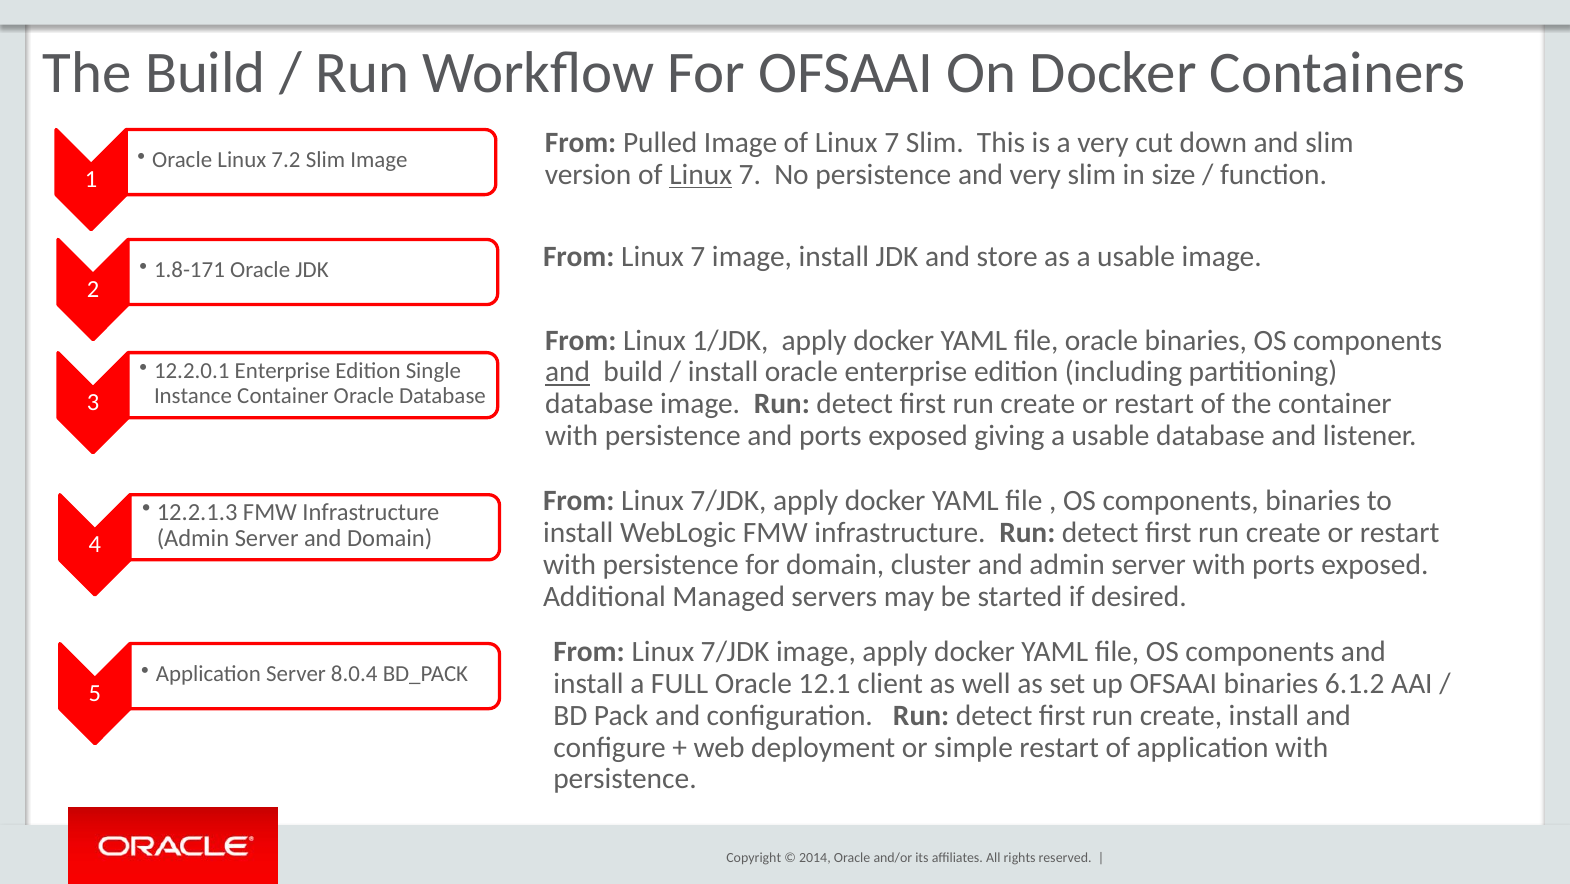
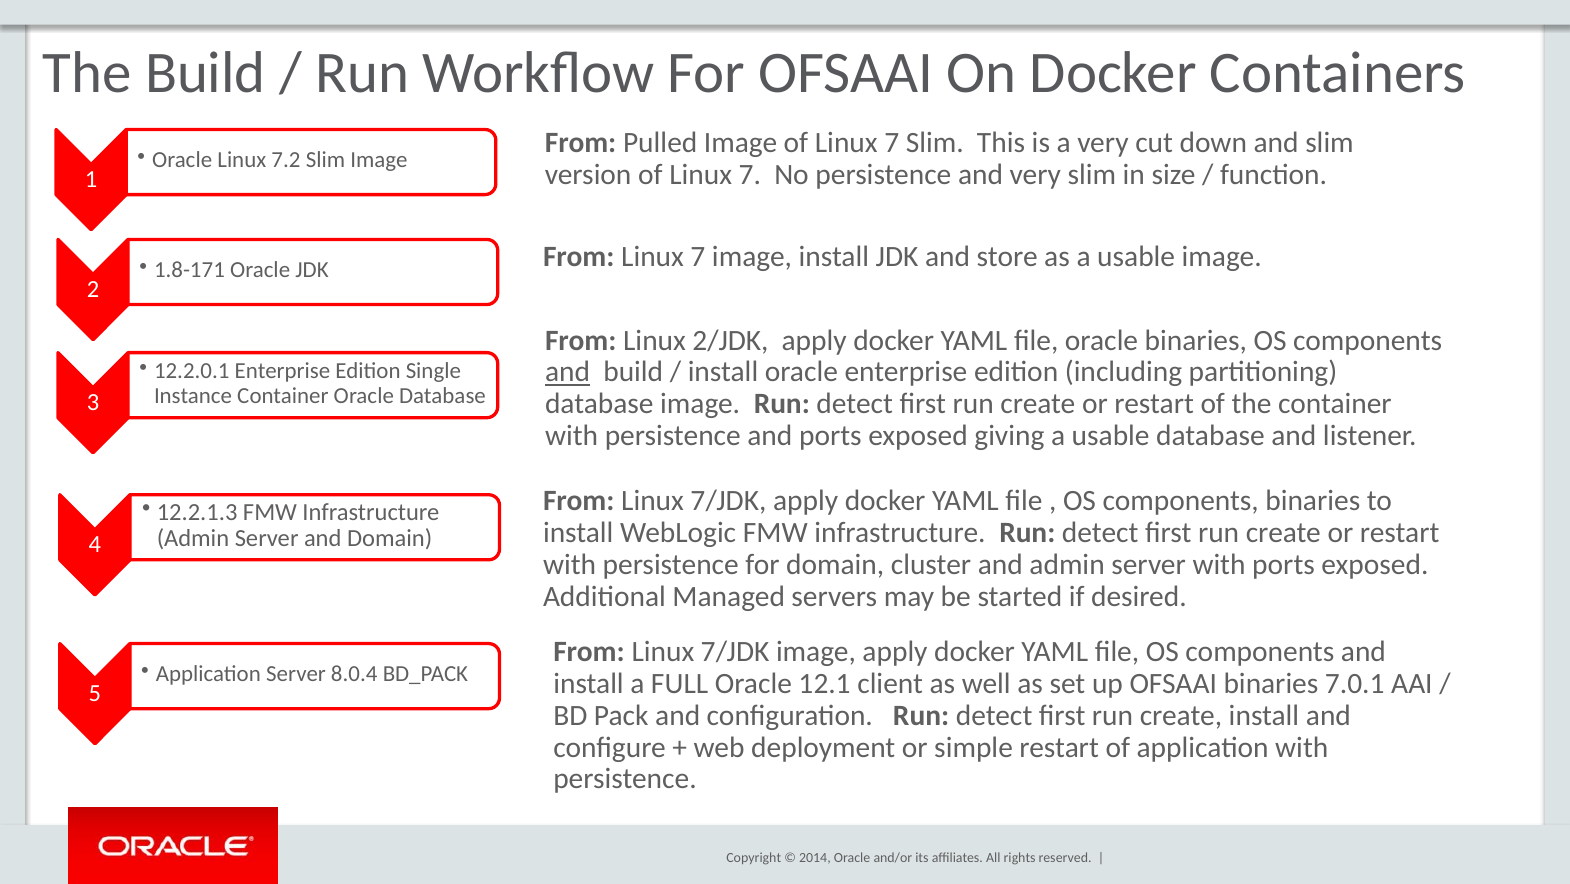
Linux underline: present -> none (701, 175)
1/JDK: 1/JDK -> 2/JDK (730, 340)
6.1.2: 6.1.2 -> 7.0.1 (1355, 683)
